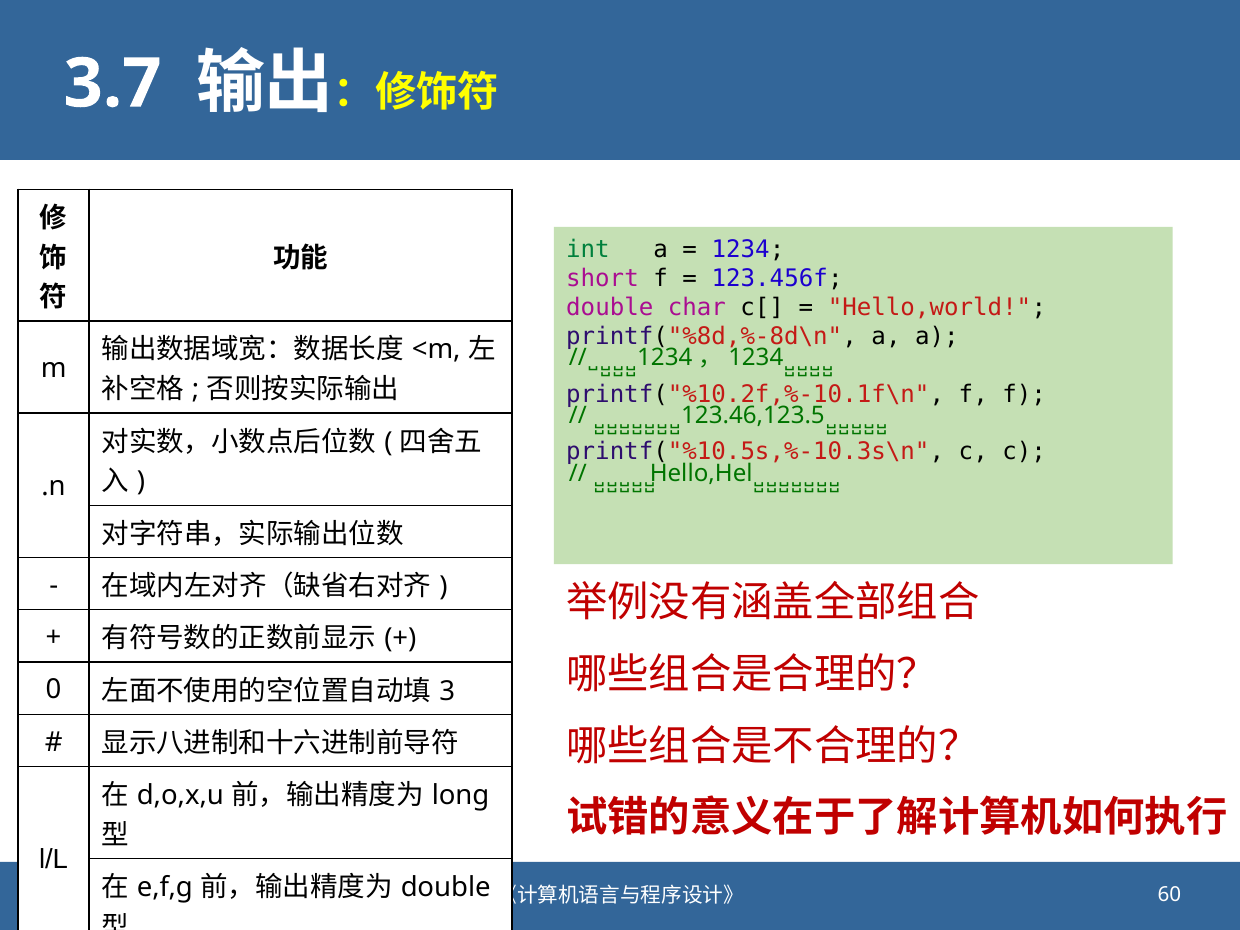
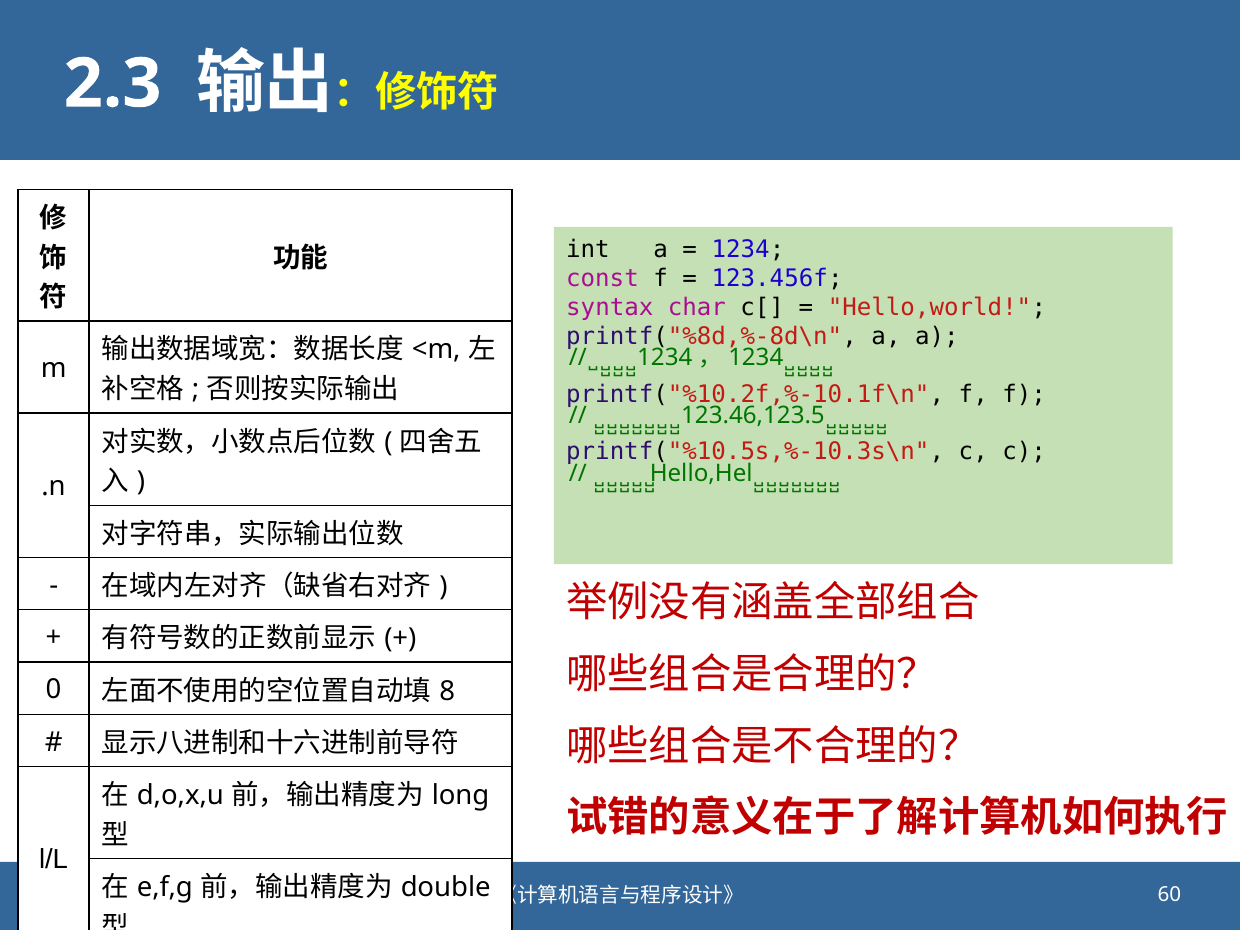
3.7: 3.7 -> 2.3 (113, 84)
int colour: green -> black (588, 249)
short: short -> const (602, 278)
double: double -> syntax (610, 307)
3: 3 -> 8 (447, 691)
